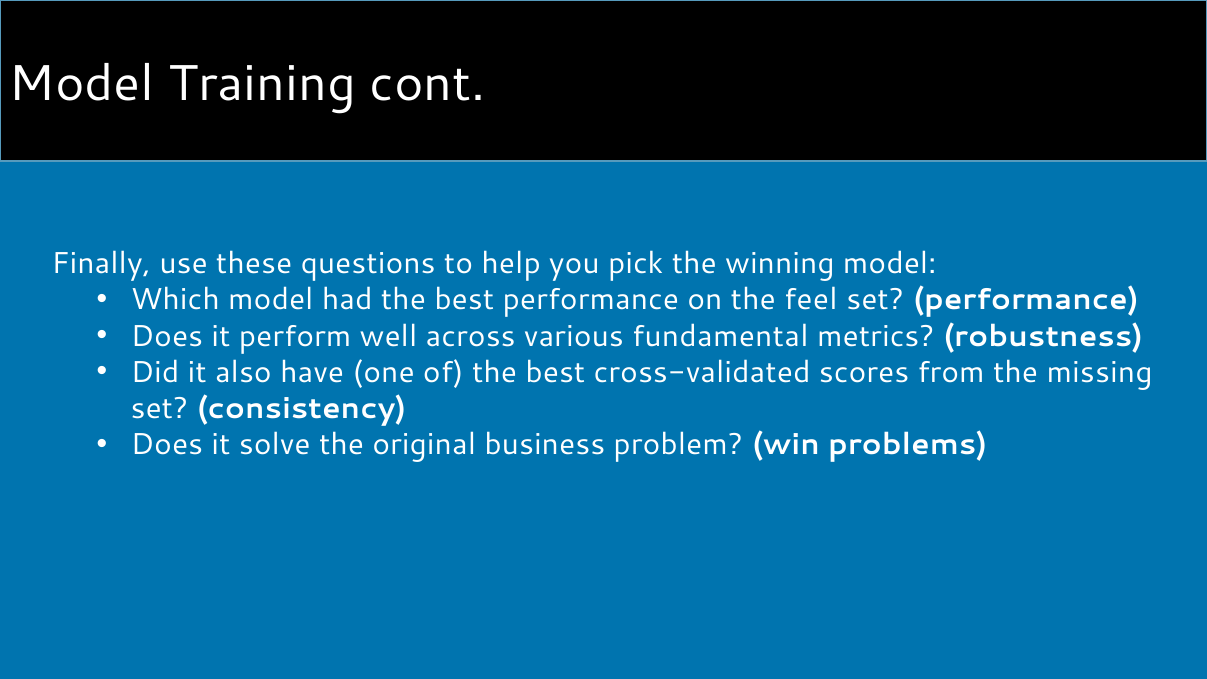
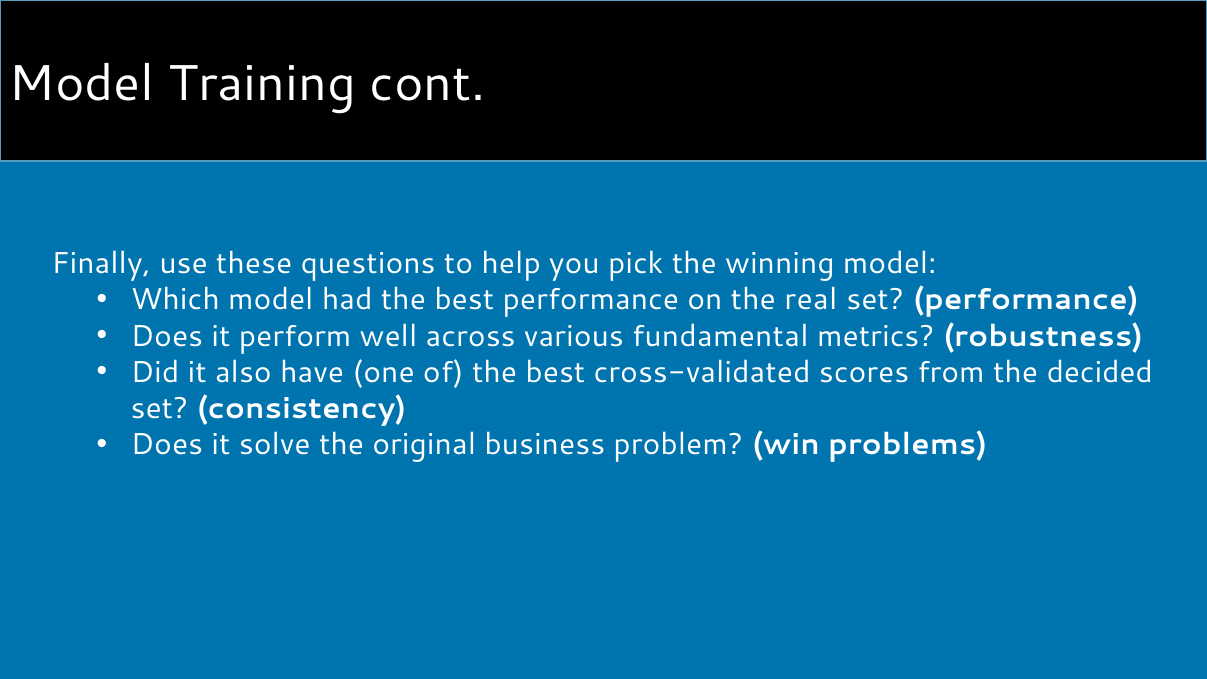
feel: feel -> real (811, 300)
missing: missing -> decided (1100, 372)
